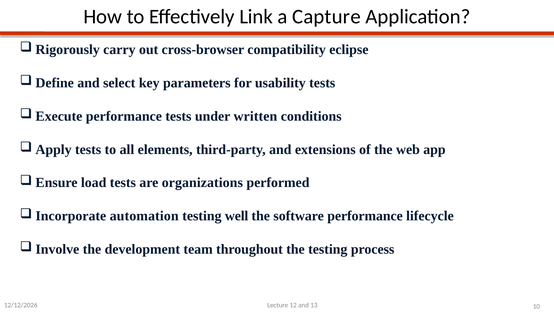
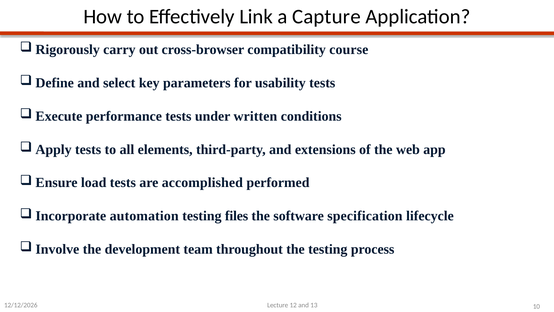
eclipse: eclipse -> course (349, 50)
organizations: organizations -> accomplished (202, 183)
well: well -> files (237, 216)
software performance: performance -> specification (365, 216)
